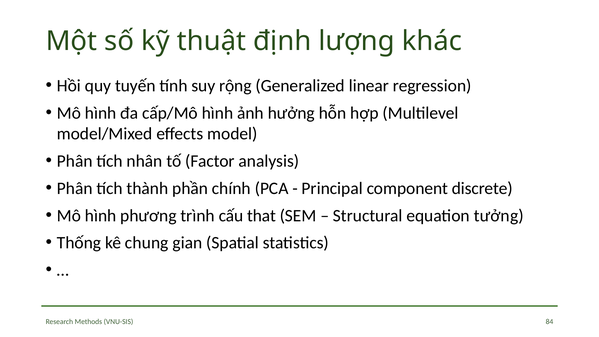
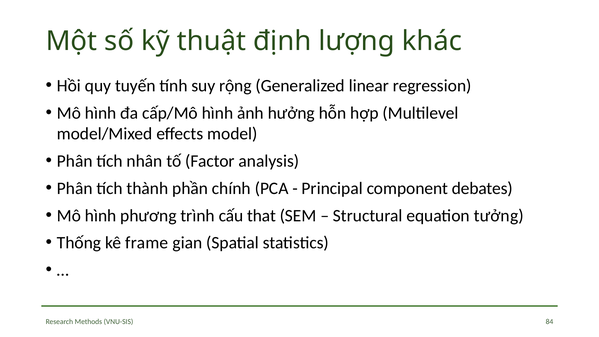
discrete: discrete -> debates (482, 188)
chung: chung -> frame (147, 243)
